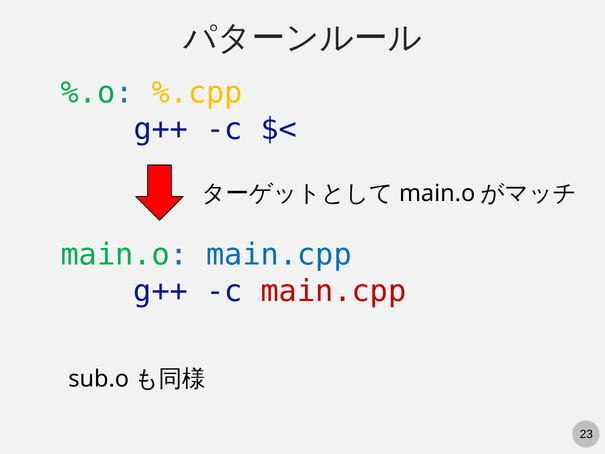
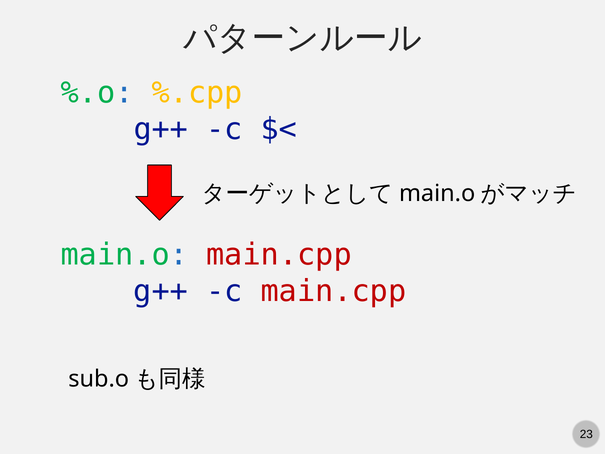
main.cpp colour: blue -> red (279, 255)
